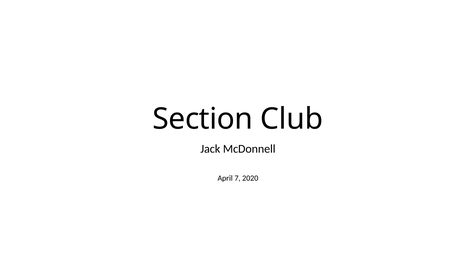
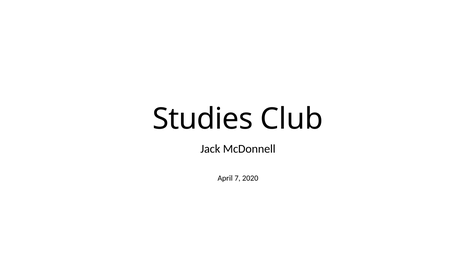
Section: Section -> Studies (203, 119)
